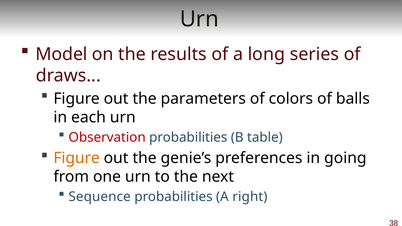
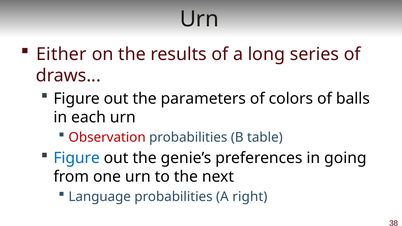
Model: Model -> Either (61, 54)
Figure colour: orange -> blue (77, 158)
Sequence: Sequence -> Language (100, 197)
